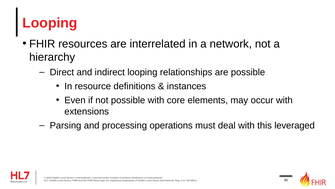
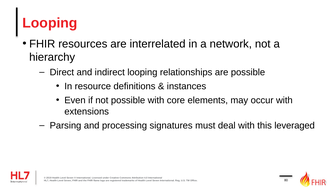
operations: operations -> signatures (171, 125)
